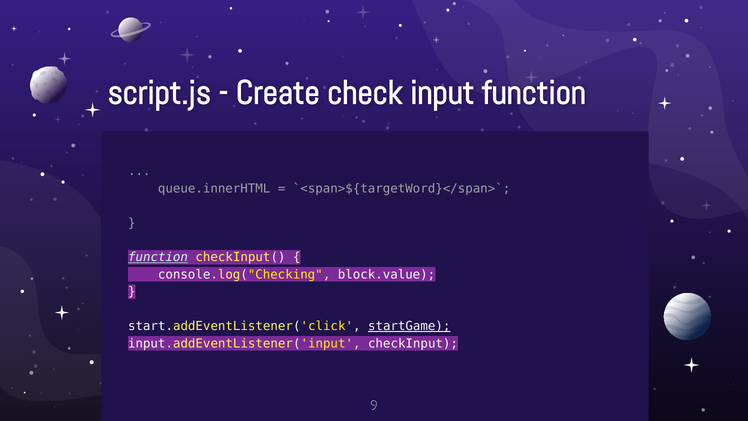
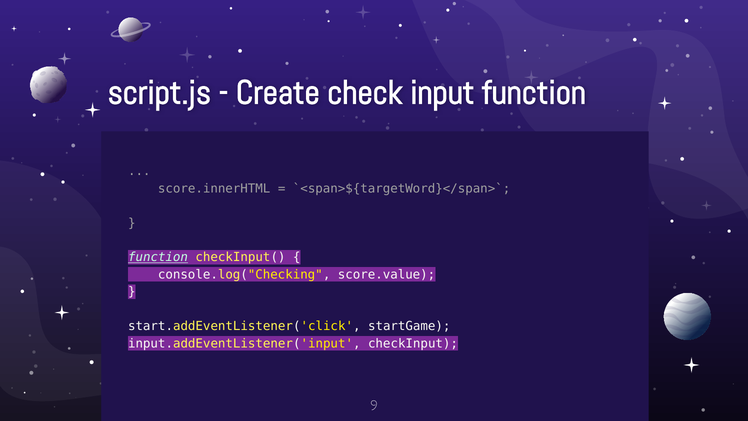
queue.innerHTML: queue.innerHTML -> score.innerHTML (214, 188)
block.value: block.value -> score.value (387, 274)
startGame underline: present -> none (409, 326)
